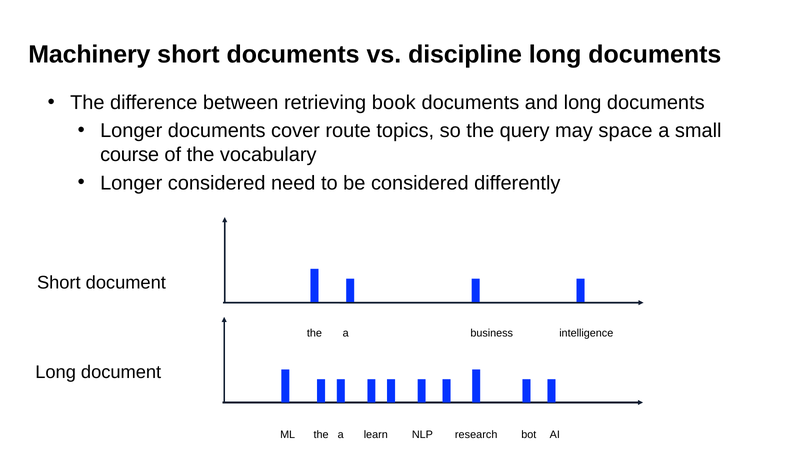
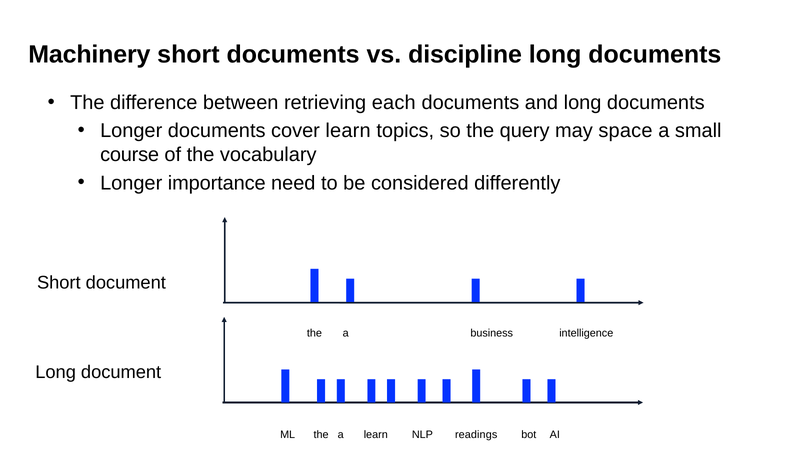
book: book -> each (394, 103)
cover route: route -> learn (348, 131)
Longer considered: considered -> importance (217, 183)
research: research -> readings (476, 435)
